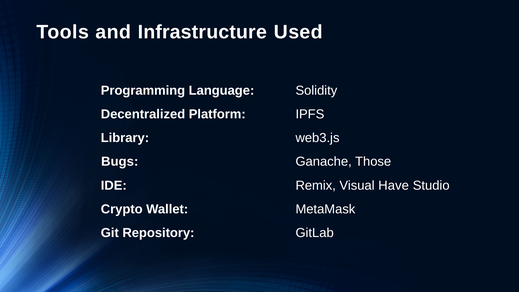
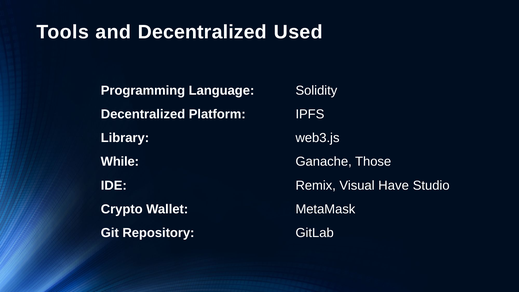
and Infrastructure: Infrastructure -> Decentralized (202, 32)
Bugs: Bugs -> While (120, 162)
